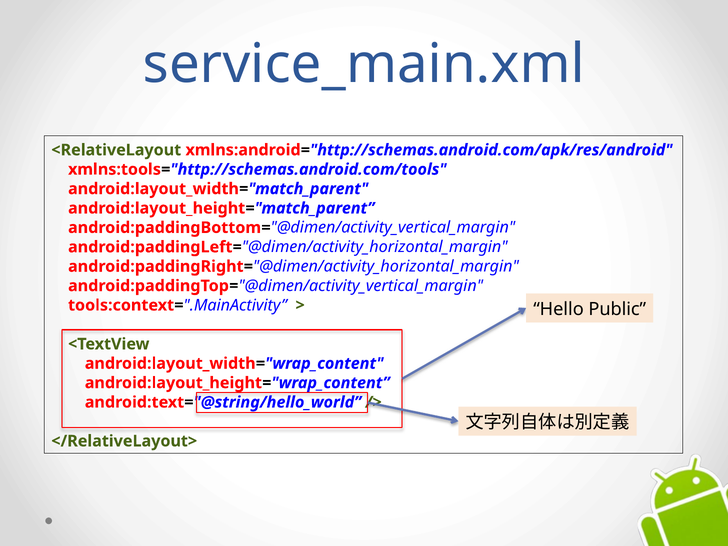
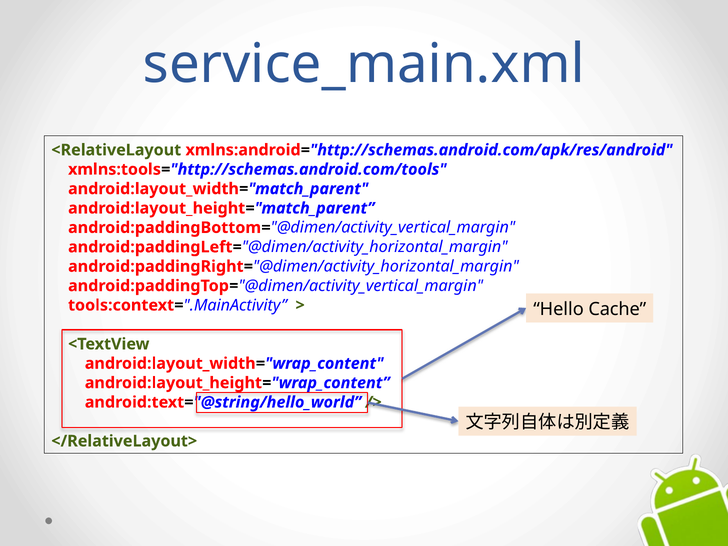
Public: Public -> Cache (617, 309)
